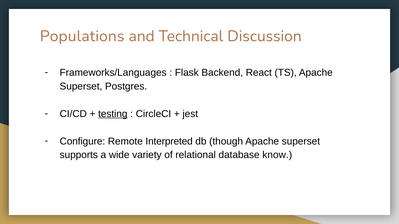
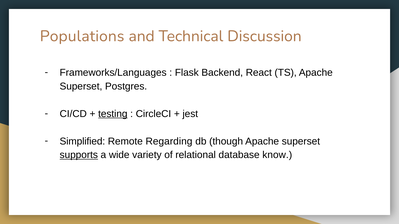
Configure: Configure -> Simplified (82, 142)
Interpreted: Interpreted -> Regarding (169, 142)
supports underline: none -> present (79, 155)
